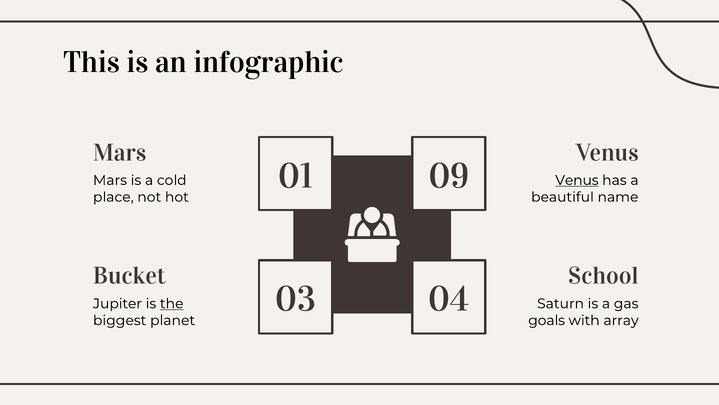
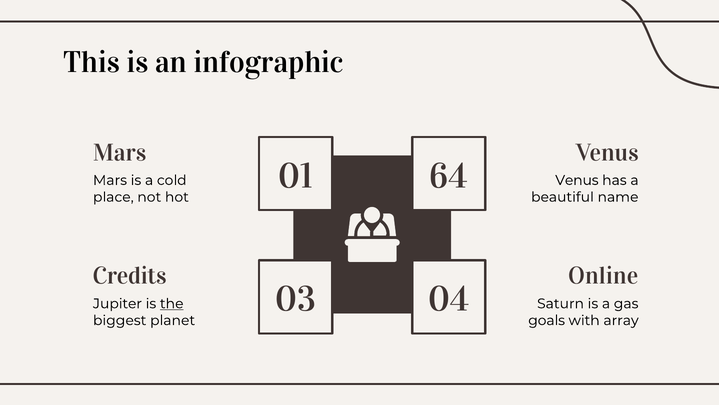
09: 09 -> 64 (449, 176)
Venus underline: present -> none (577, 180)
Bucket: Bucket -> Credits (130, 276)
School: School -> Online (603, 276)
